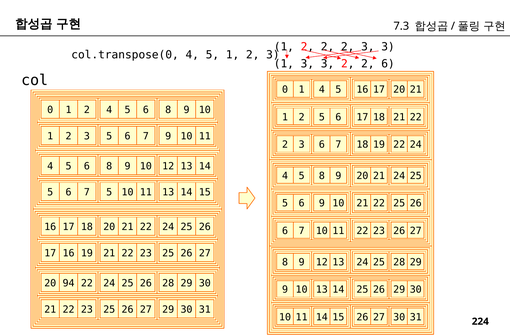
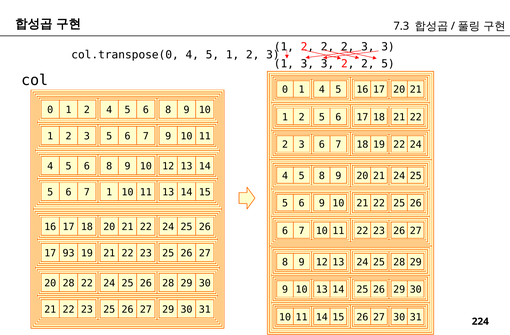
2 2 6: 6 -> 5 (388, 64)
7 5: 5 -> 1 (109, 192)
17 16: 16 -> 93 (69, 253)
20 94: 94 -> 28 (69, 283)
